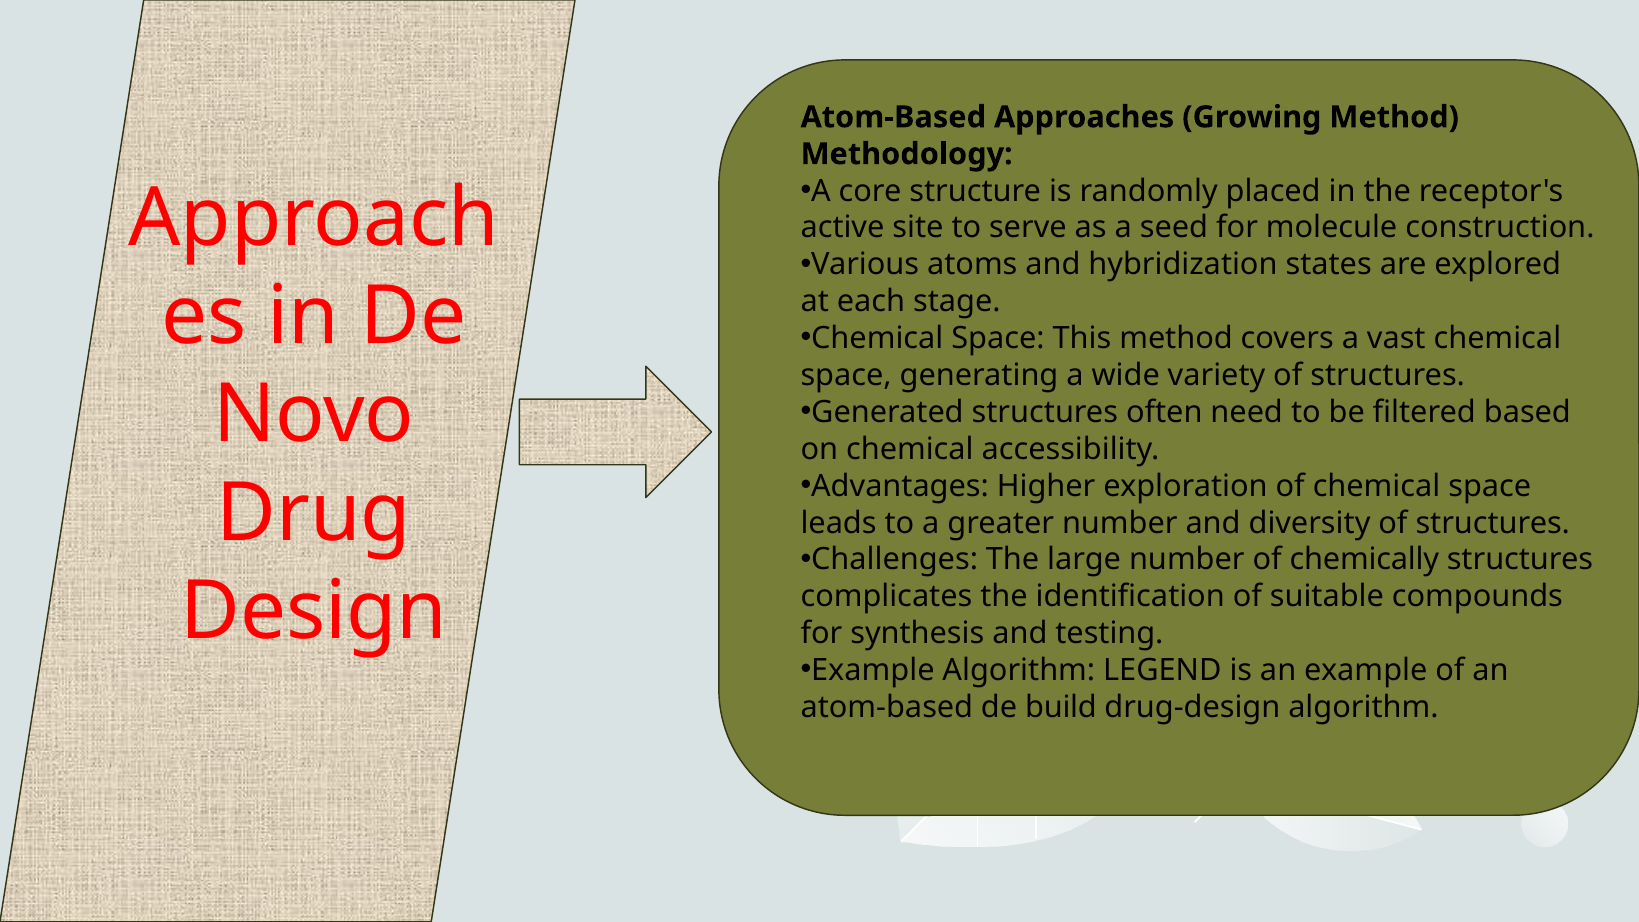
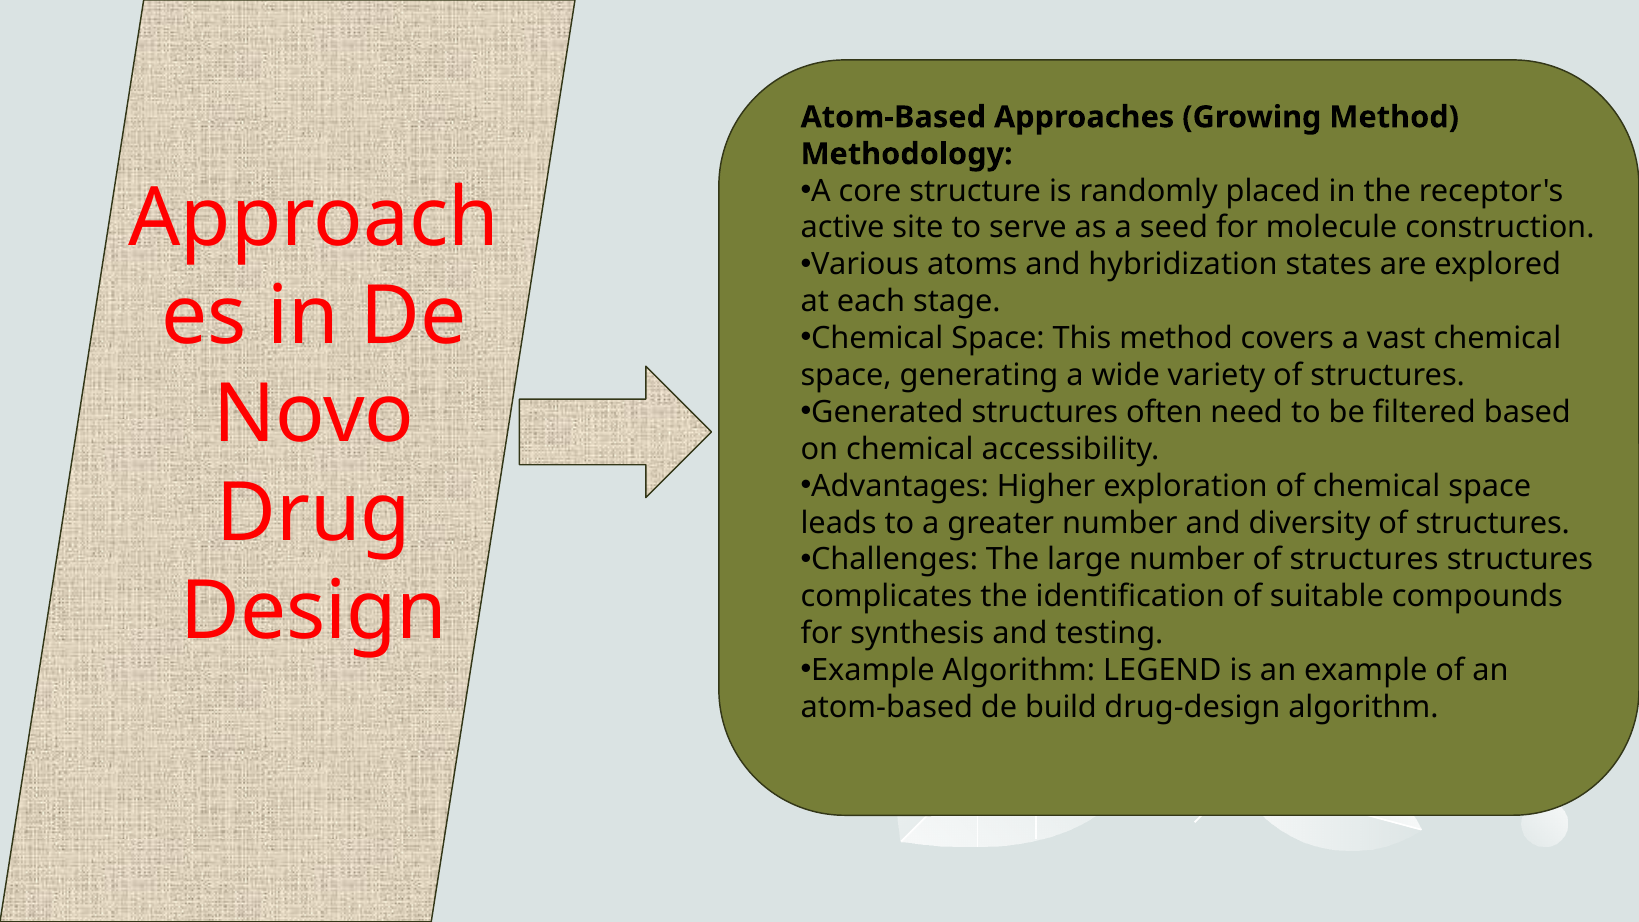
number of chemically: chemically -> structures (1364, 560)
